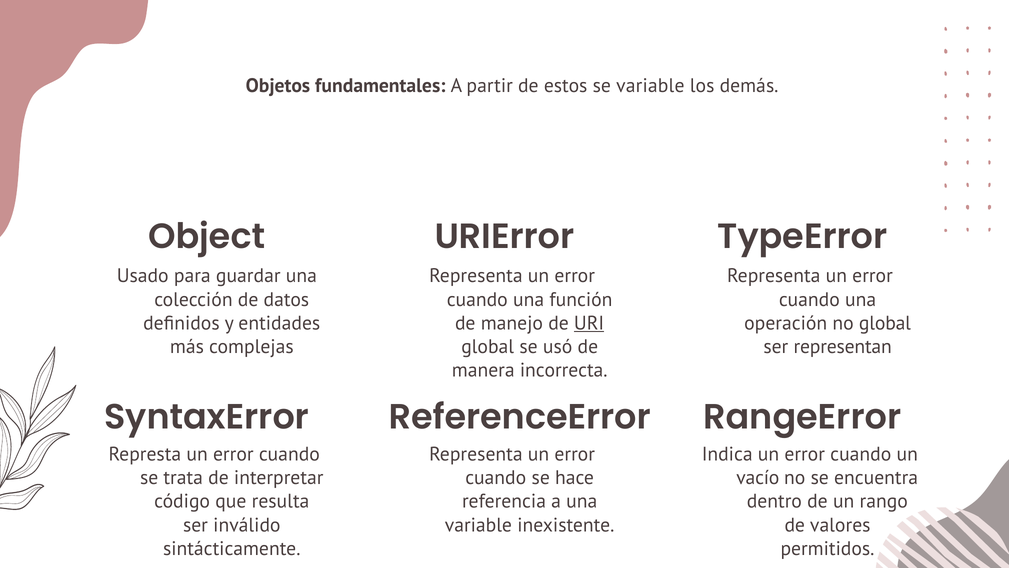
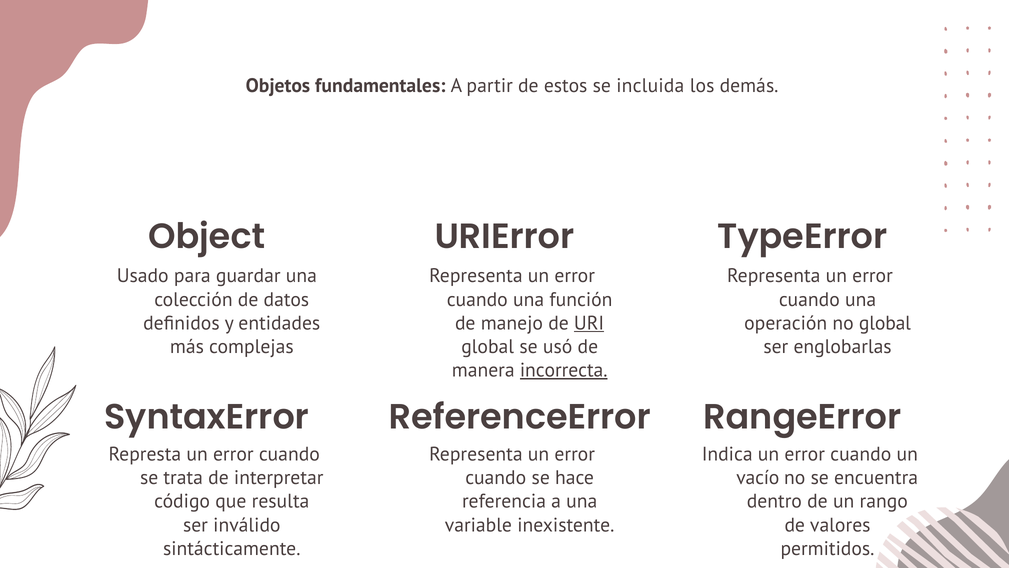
se variable: variable -> incluida (650, 86)
representan: representan -> englobarlas (843, 346)
incorrecta underline: none -> present (564, 370)
